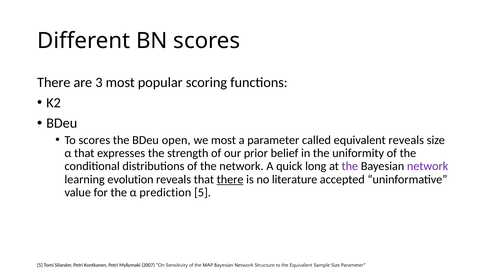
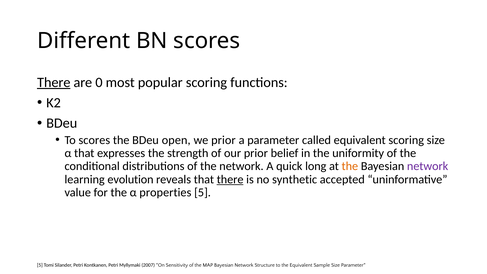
There underline: none -> present (54, 82)
3: 3 -> 0 (99, 82)
we most: most -> prior (223, 140)
equivalent reveals: reveals -> scoring (406, 140)
the colour: purple -> orange (350, 166)
literature: literature -> synthetic (295, 179)
prediction: prediction -> properties (165, 193)
